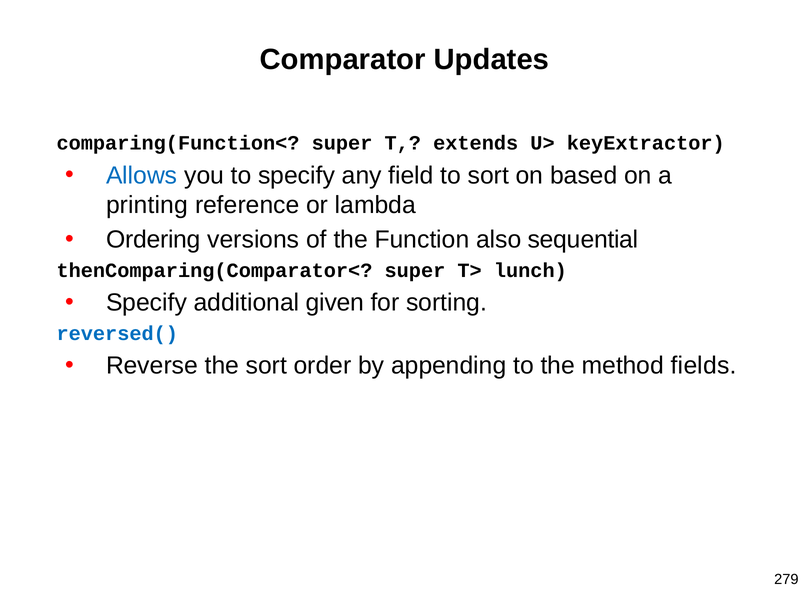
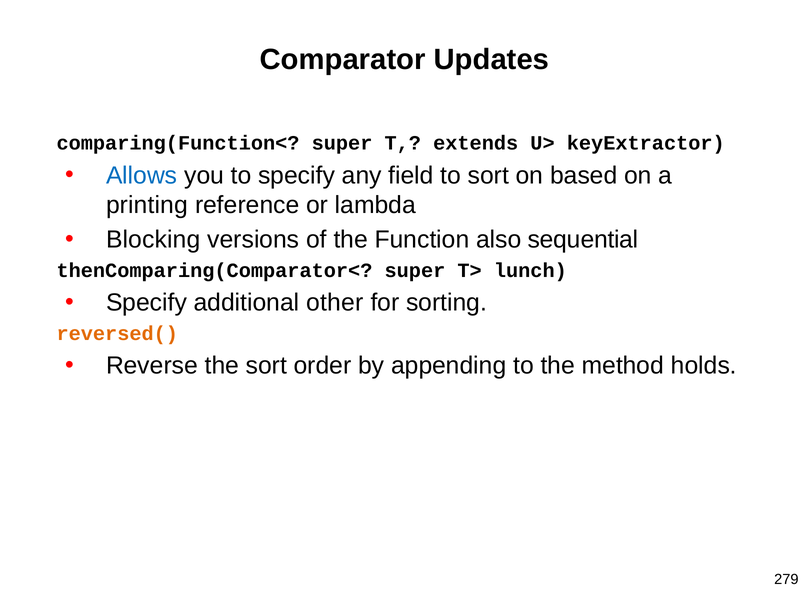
Ordering: Ordering -> Blocking (153, 240)
given: given -> other (335, 303)
reversed( colour: blue -> orange (117, 333)
fields: fields -> holds (704, 365)
